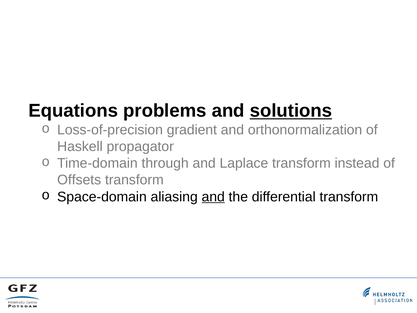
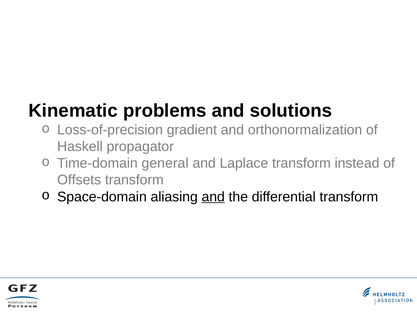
Equations: Equations -> Kinematic (73, 111)
solutions underline: present -> none (291, 111)
through: through -> general (165, 163)
